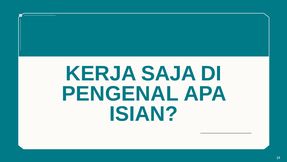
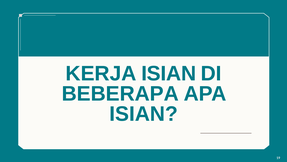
KERJA SAJA: SAJA -> ISIAN (169, 73)
PENGENAL: PENGENAL -> BEBERAPA (120, 93)
